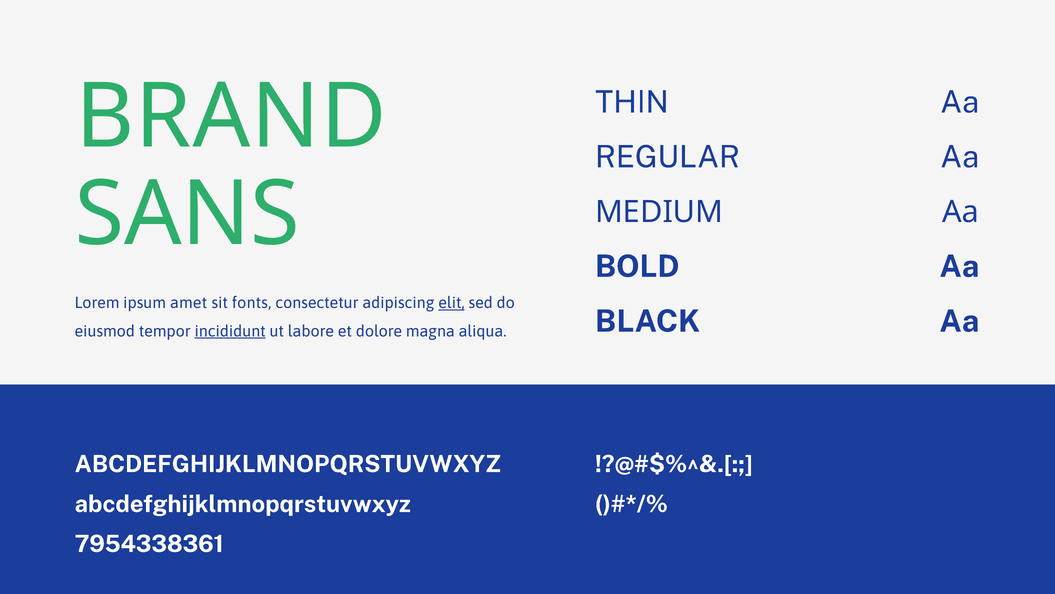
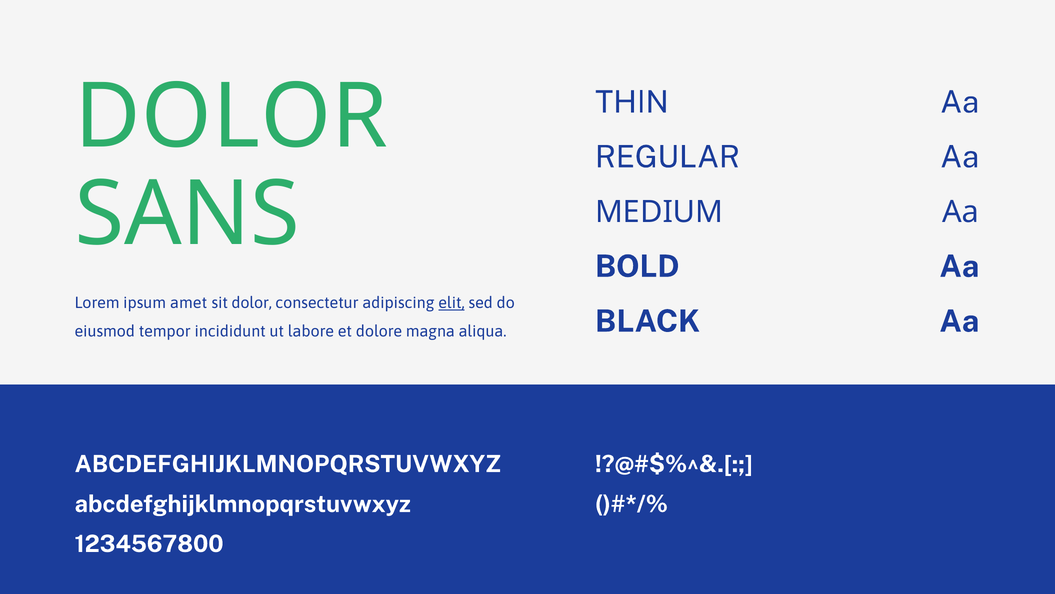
BRAND: BRAND -> DOLOR (231, 117)
sit fonts: fonts -> dolor (252, 303)
incididunt underline: present -> none (230, 331)
7954338361: 7954338361 -> 1234567800 (149, 544)
